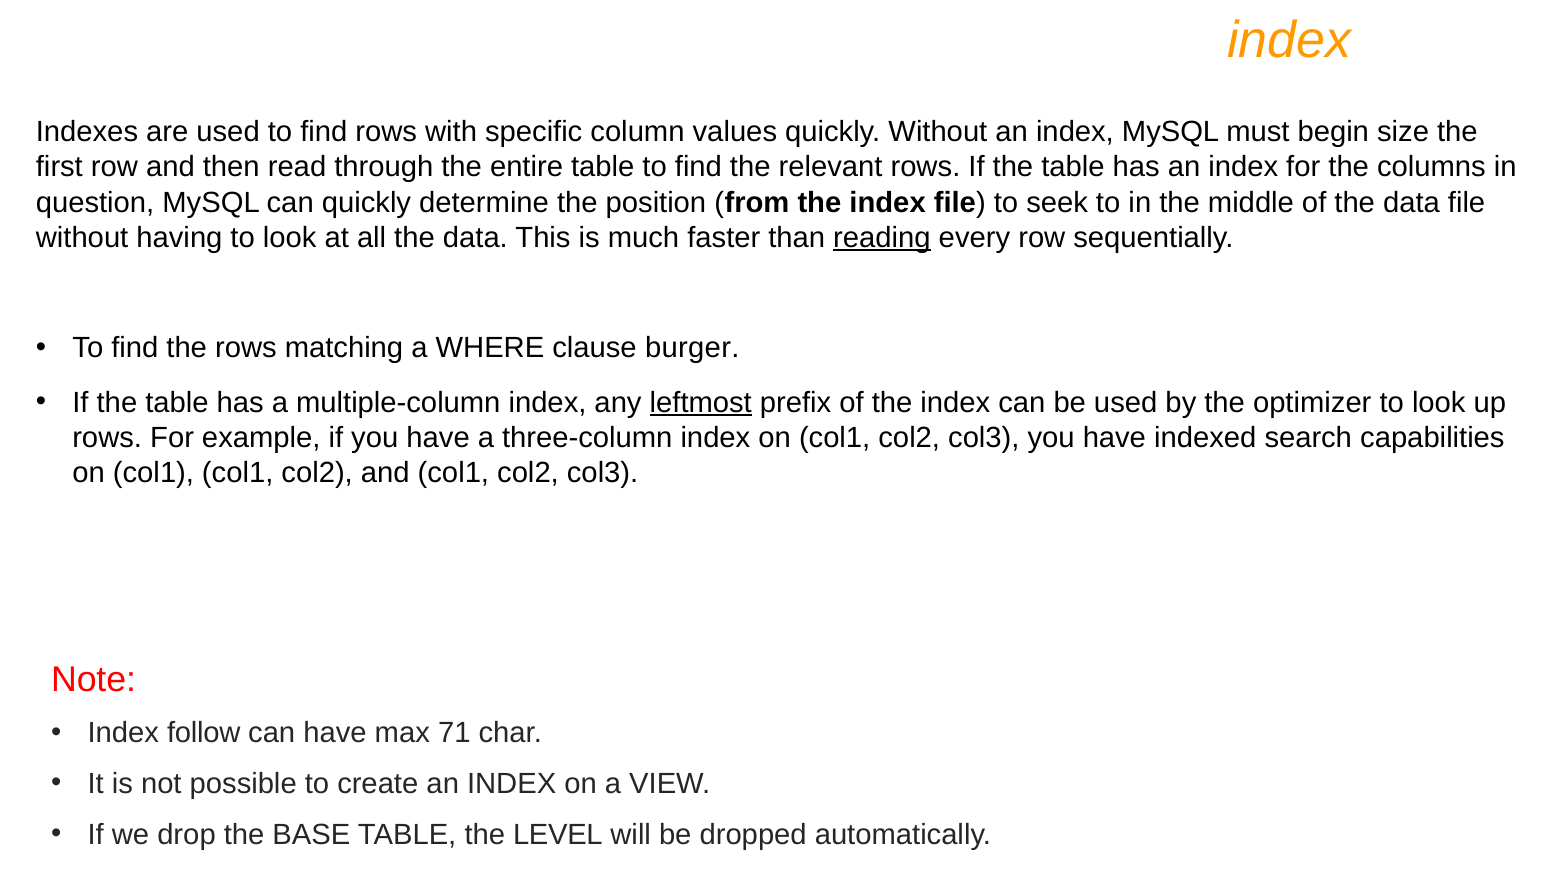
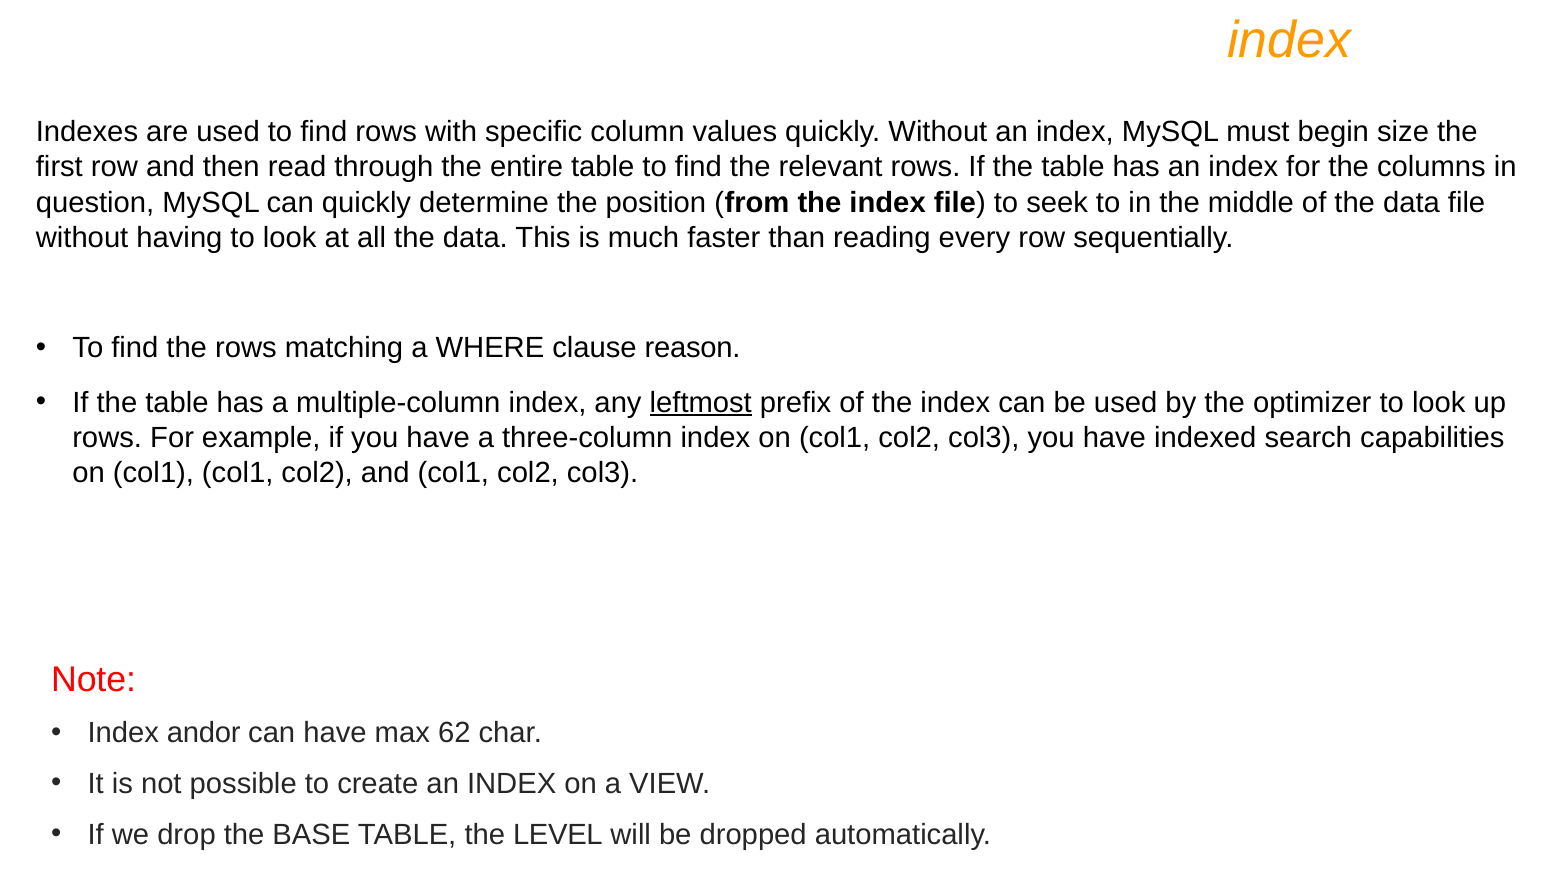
reading underline: present -> none (882, 238)
burger: burger -> reason (693, 348)
follow: follow -> andor (204, 734)
71: 71 -> 62 (454, 734)
